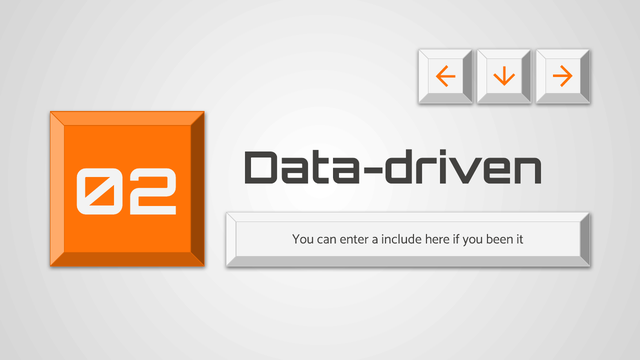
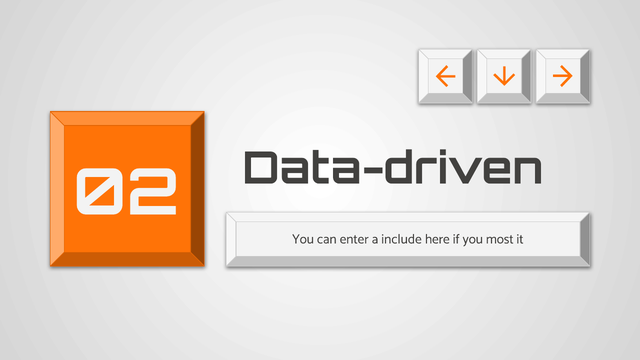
been: been -> most (500, 239)
